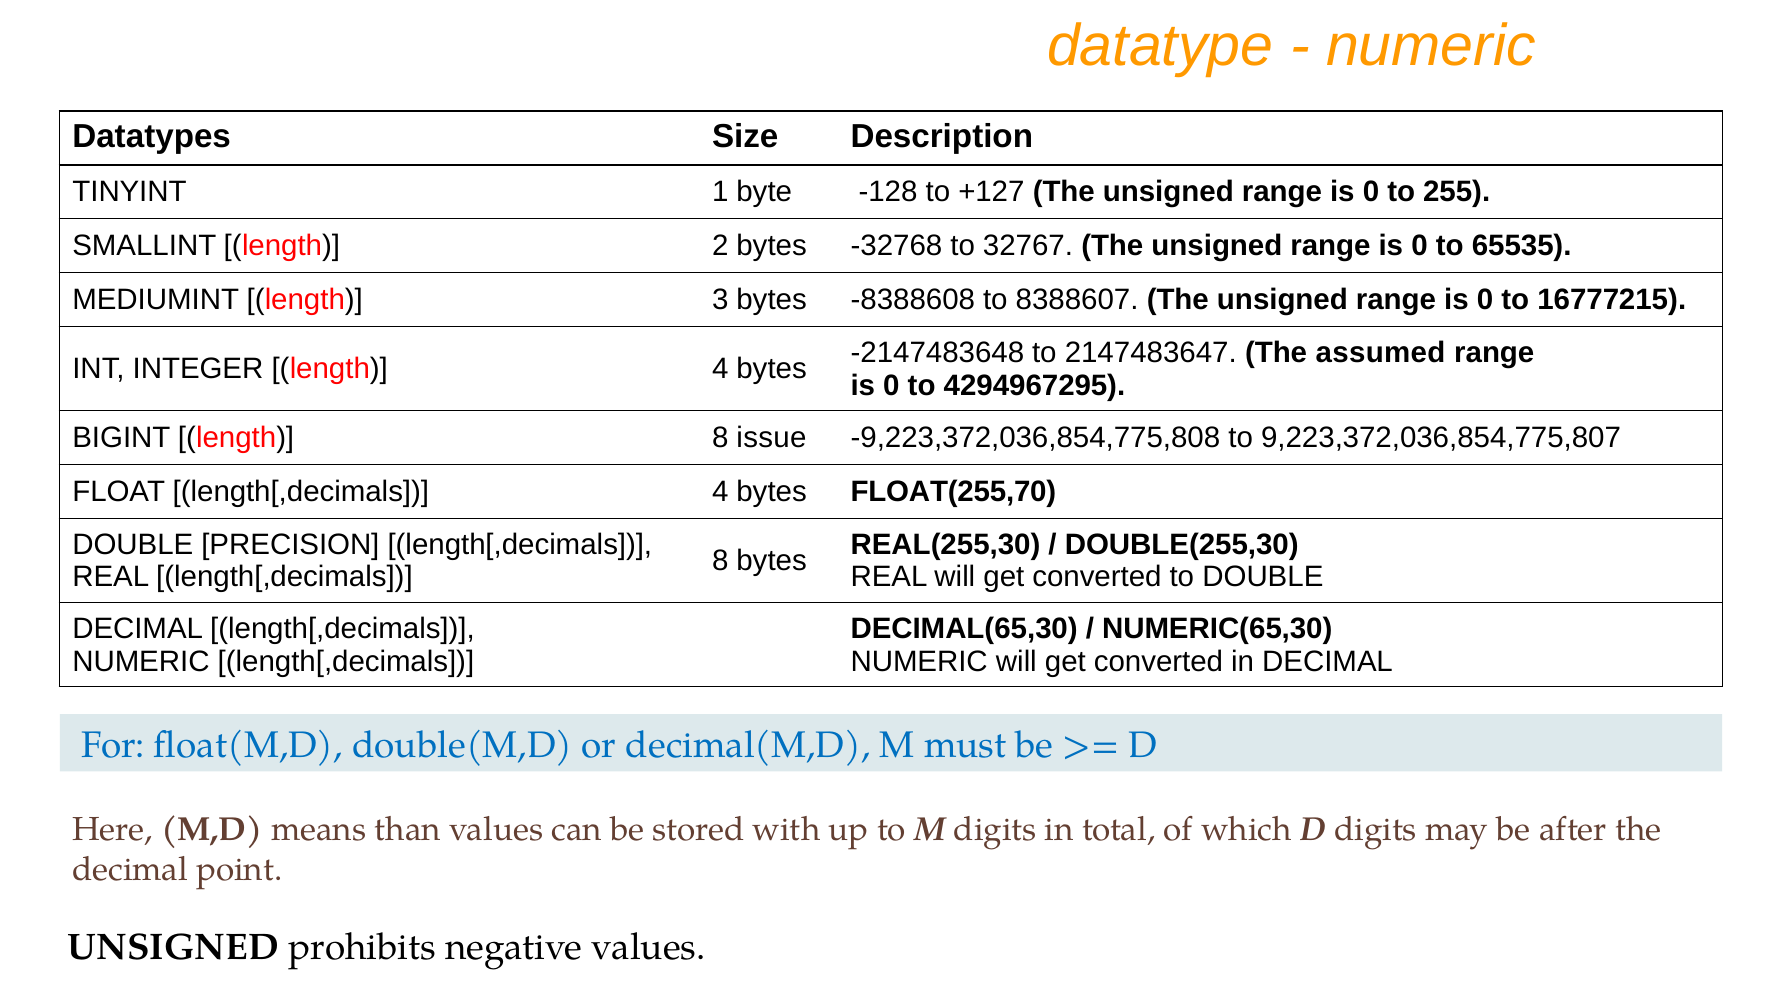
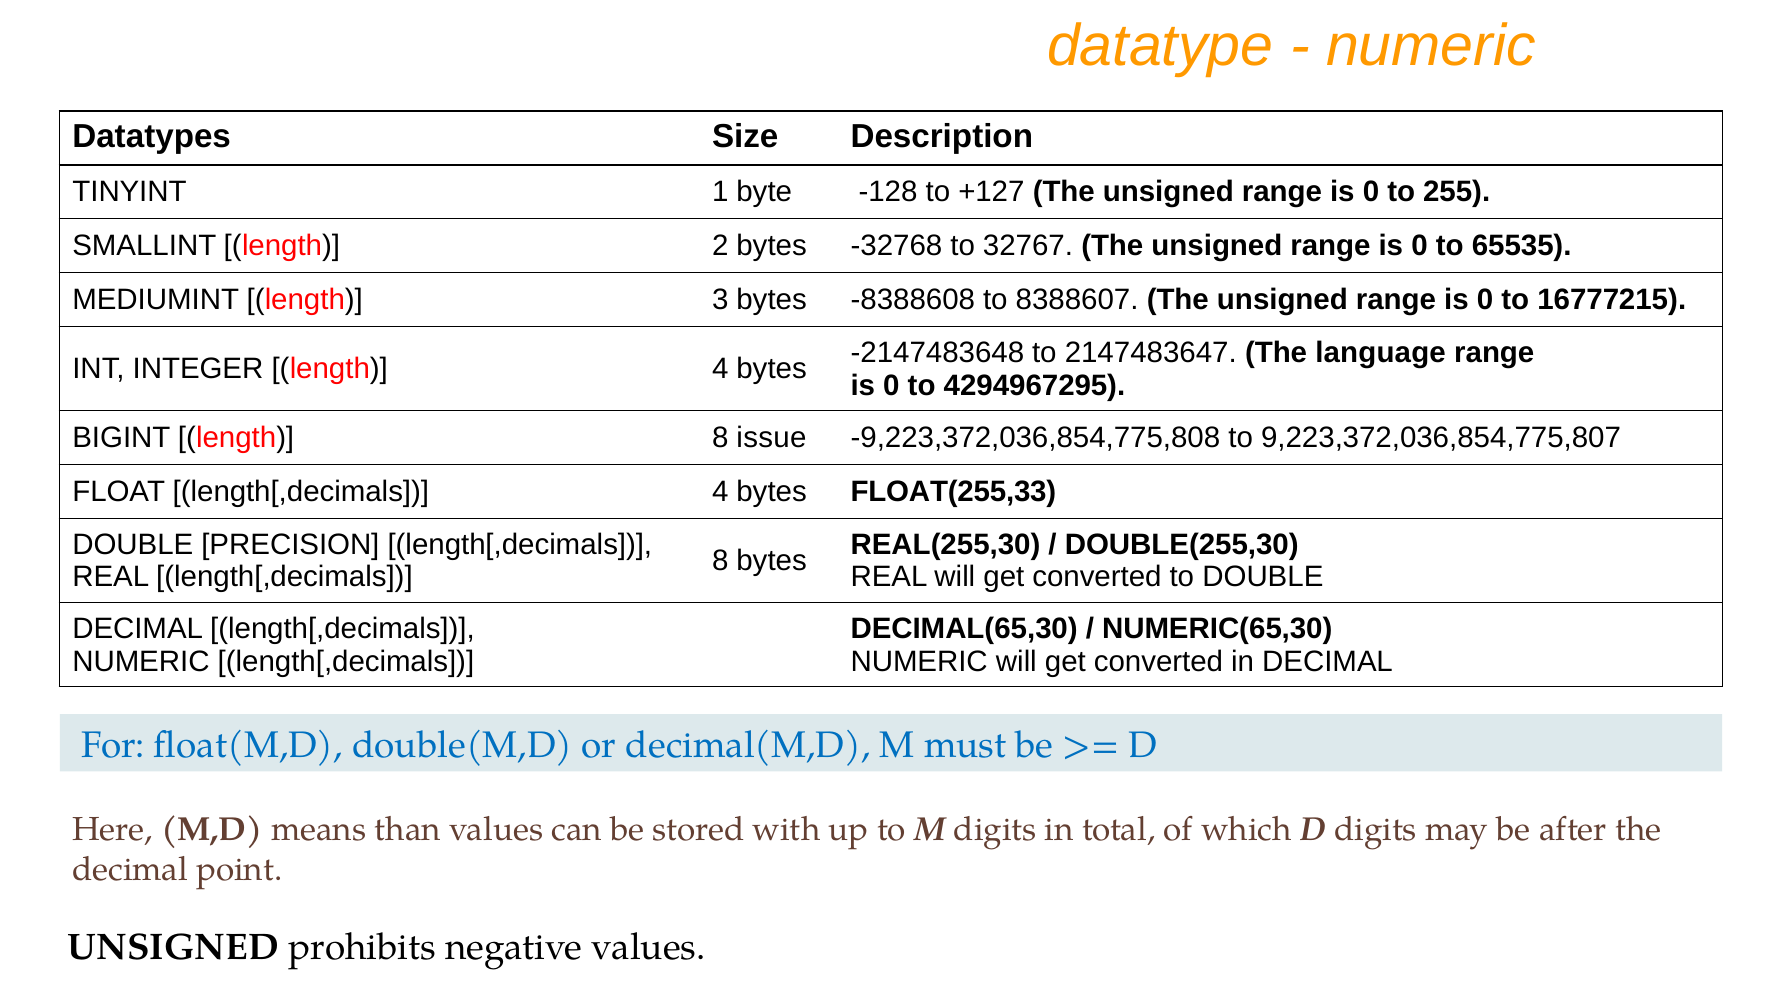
assumed: assumed -> language (1381, 353)
FLOAT(255,70: FLOAT(255,70 -> FLOAT(255,33 (953, 492)
